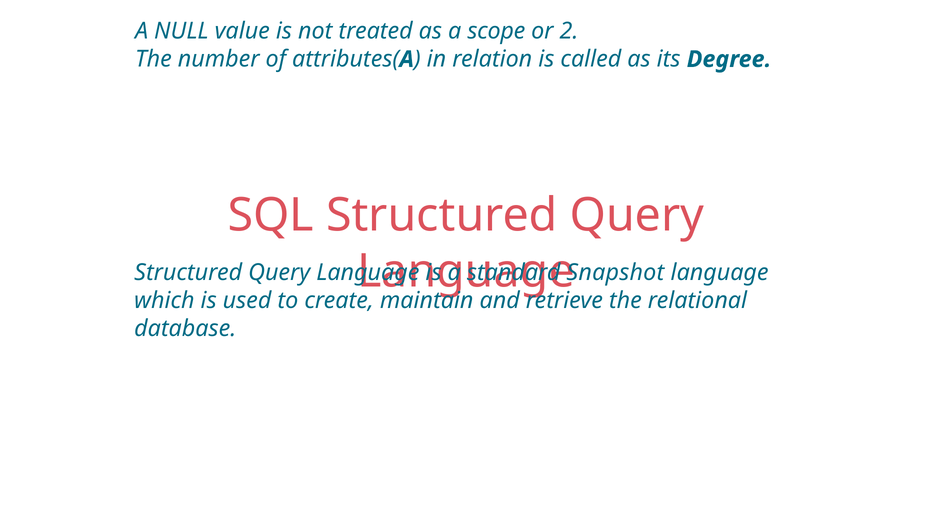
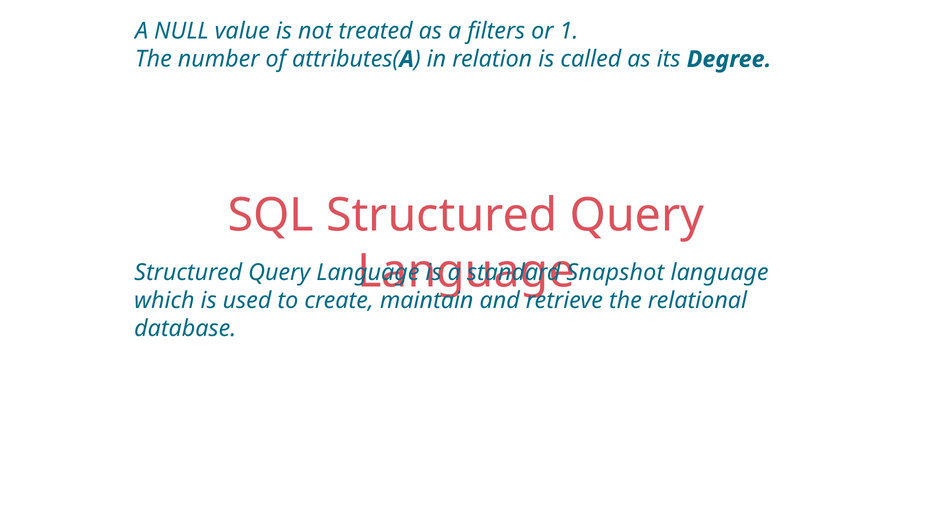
scope: scope -> filters (496, 31)
2: 2 -> 1 (569, 31)
